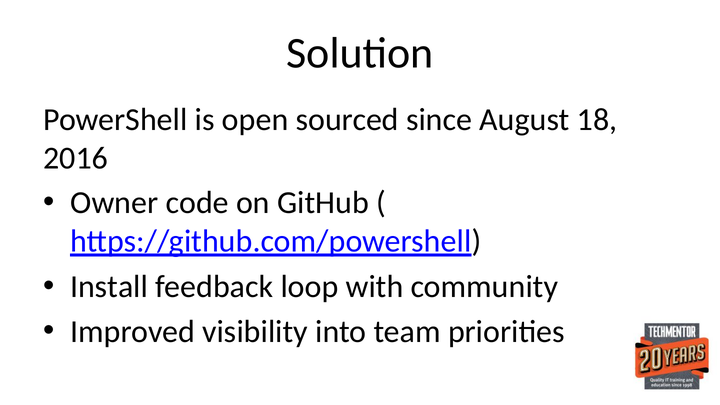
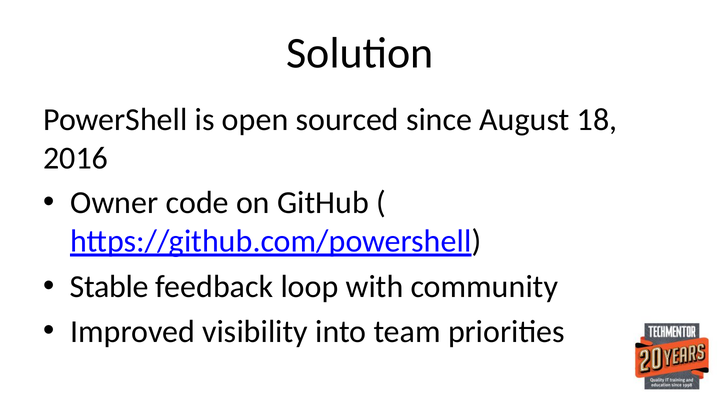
Install: Install -> Stable (109, 287)
